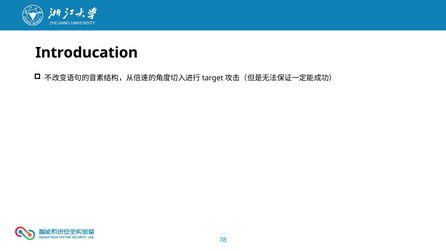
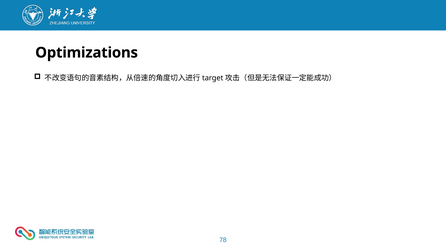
Introducation: Introducation -> Optimizations (87, 53)
